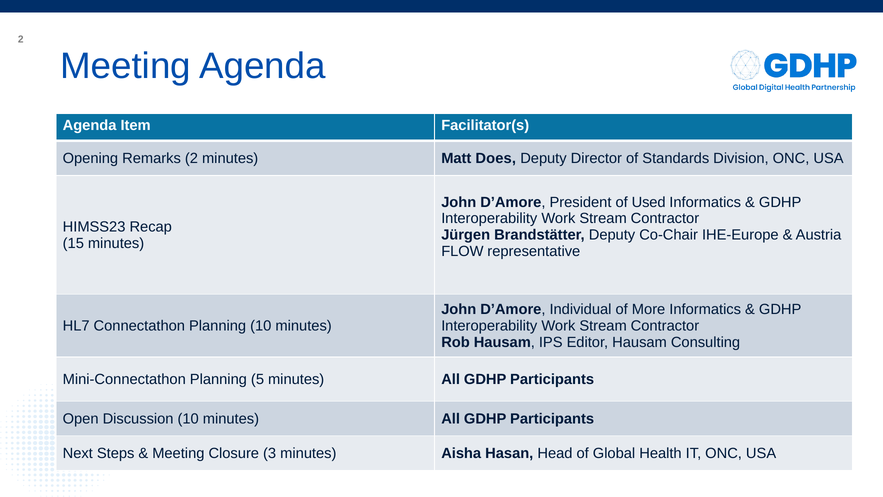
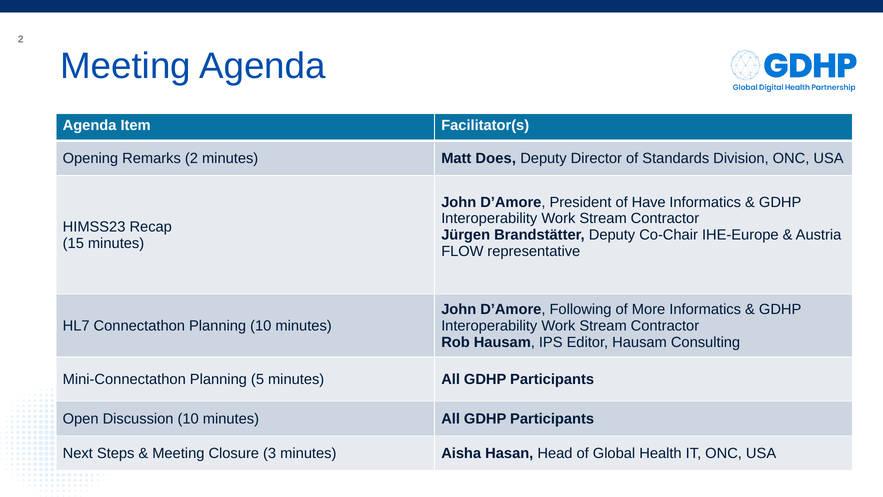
Used: Used -> Have (649, 202)
Individual: Individual -> Following (580, 309)
